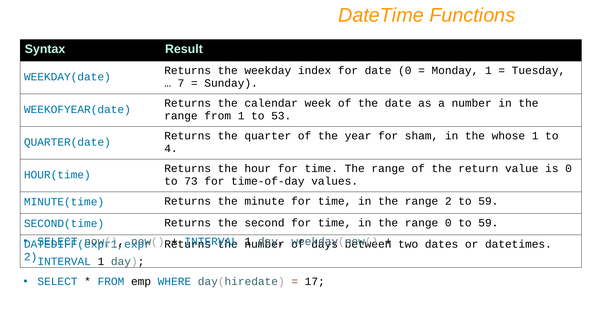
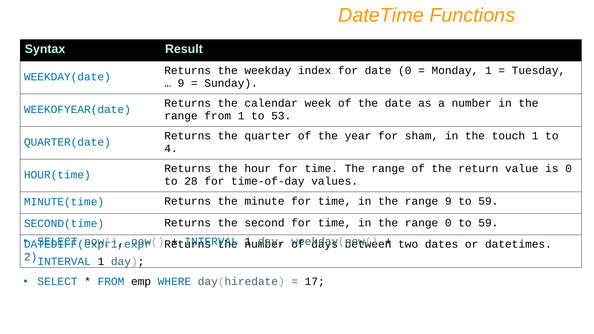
7: 7 -> 9 (181, 83)
whose: whose -> touch (508, 136)
73: 73 -> 28 (191, 181)
range 2: 2 -> 9 (448, 201)
